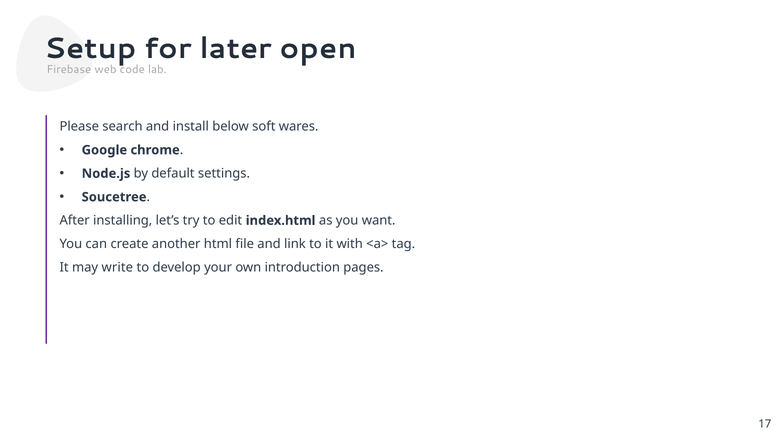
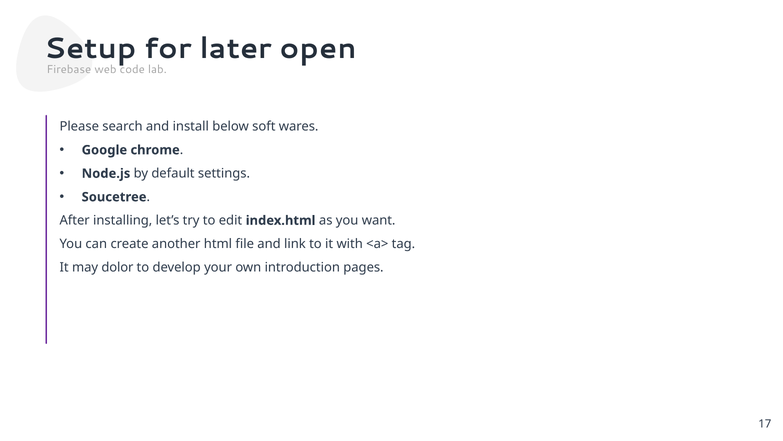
write: write -> dolor (117, 267)
